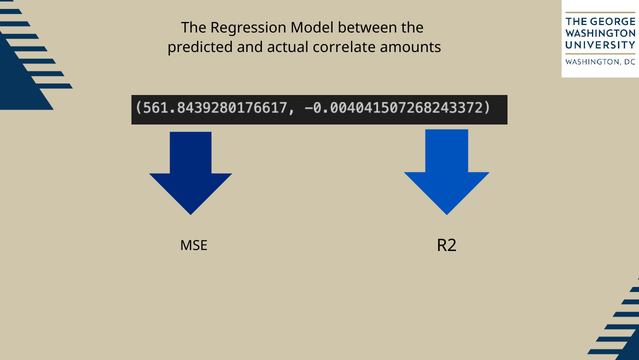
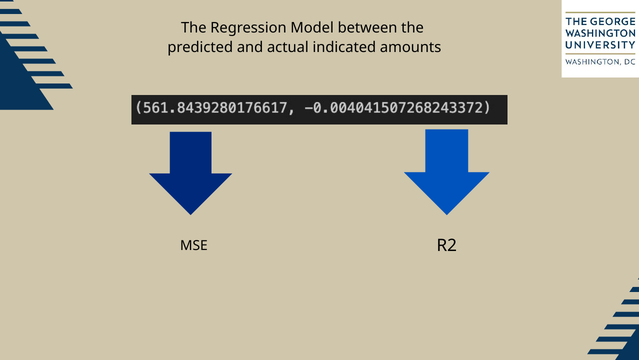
correlate: correlate -> indicated (344, 47)
